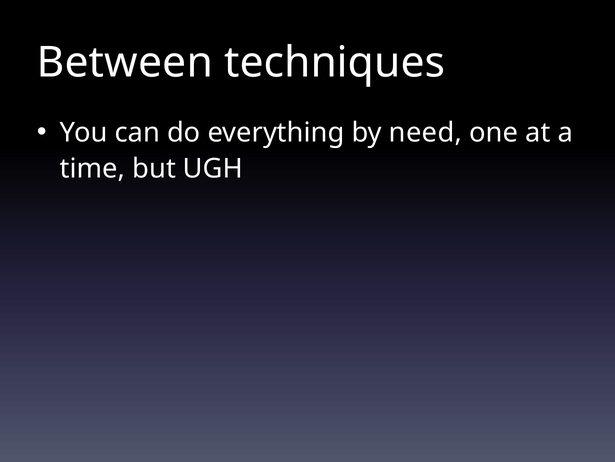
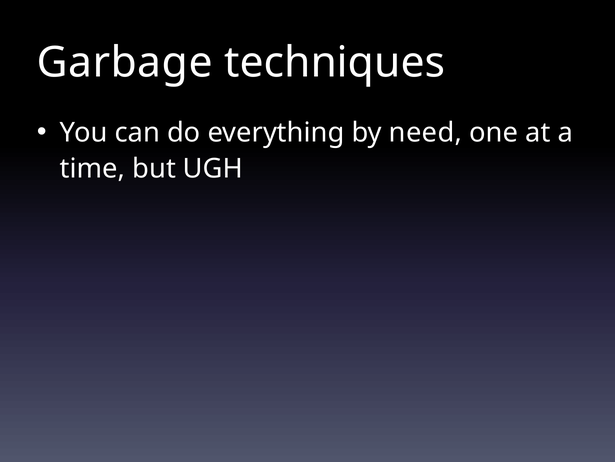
Between: Between -> Garbage (125, 62)
